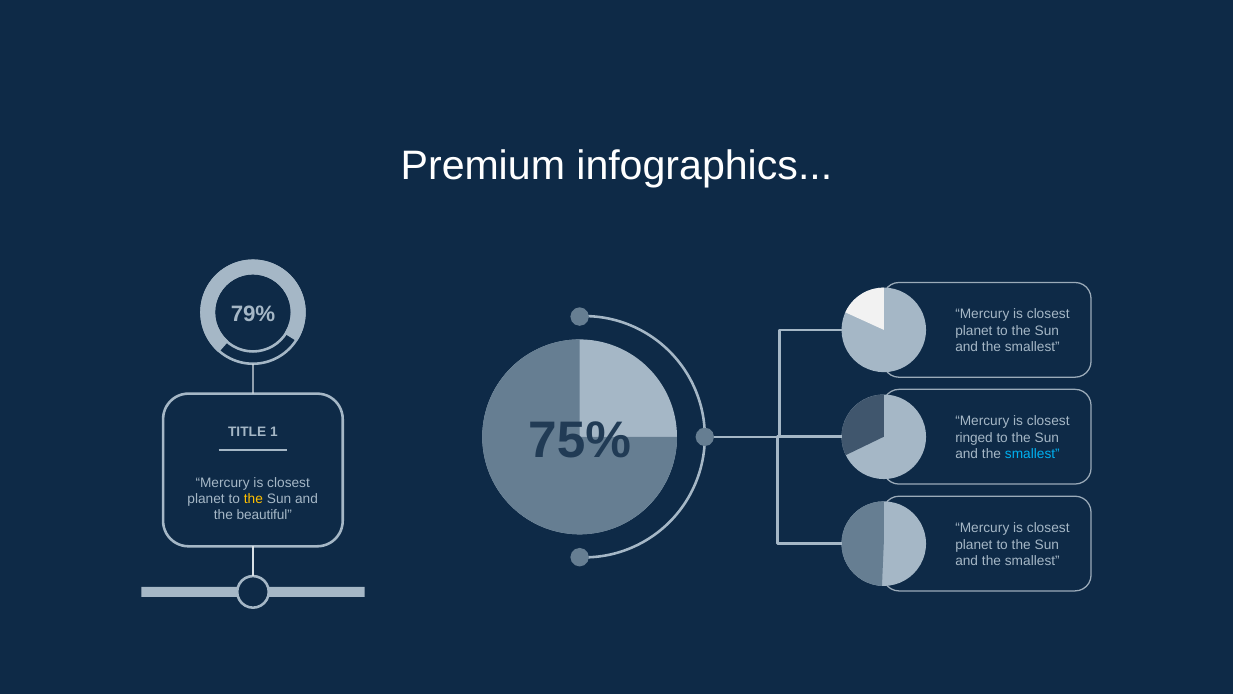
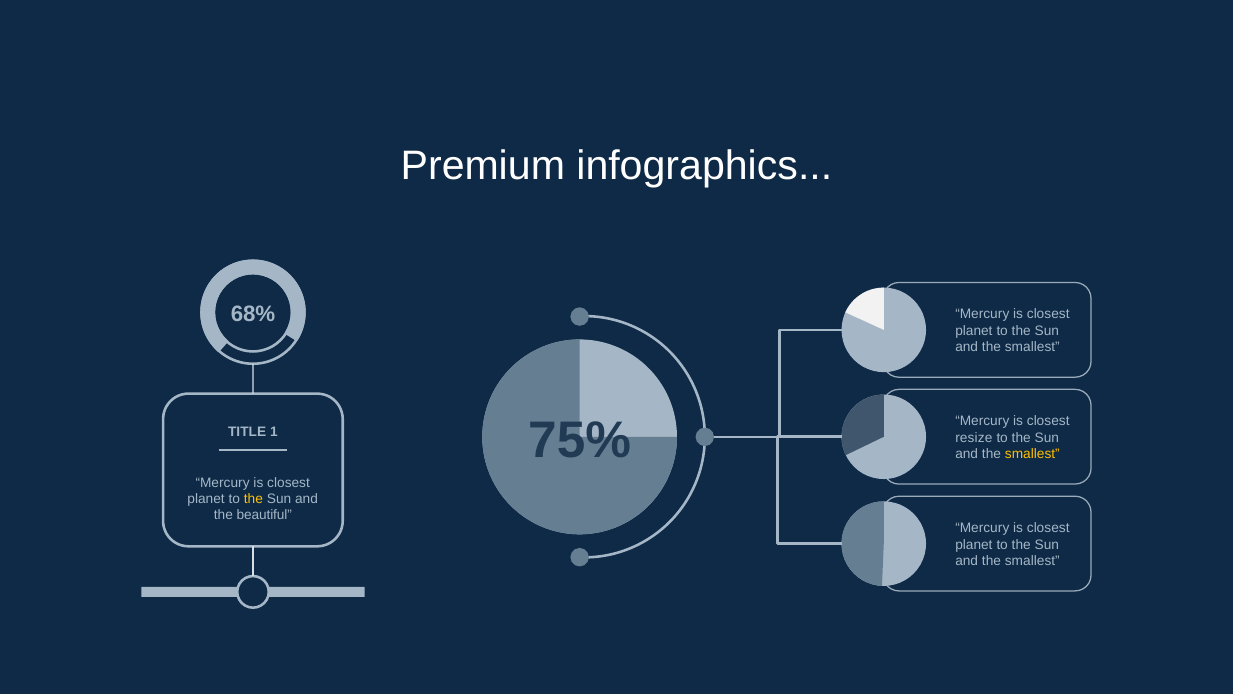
79%: 79% -> 68% (253, 314)
ringed: ringed -> resize (974, 437)
smallest colour: light blue -> yellow (1032, 454)
